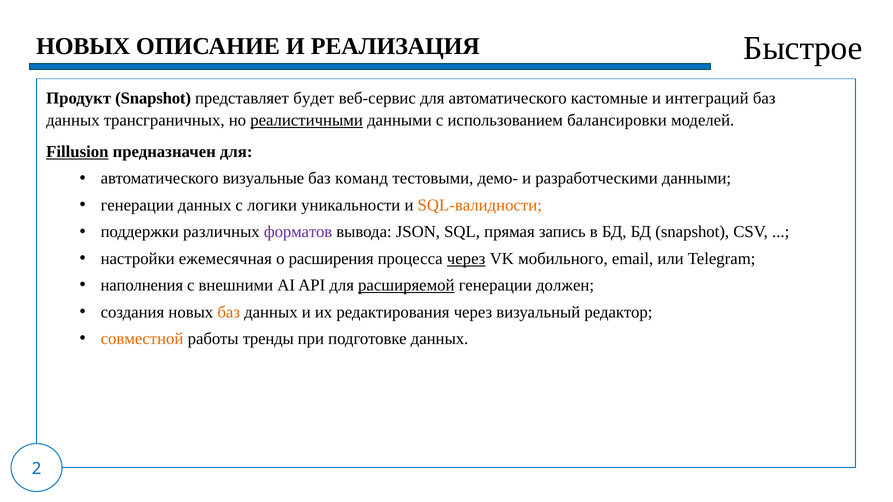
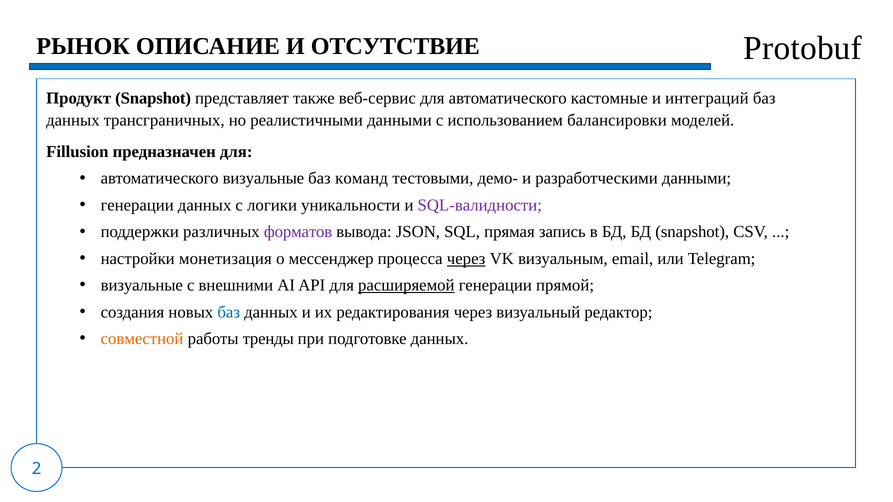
Быстрое: Быстрое -> Protobuf (803, 48)
НОВЫХ: НОВЫХ -> РЫНОК (83, 47)
РЕАЛИЗАЦИЯ: РЕАЛИЗАЦИЯ -> ОТСУТСТВИЕ (395, 47)
будет: будет -> также (314, 98)
реалистичными underline: present -> none (307, 120)
Fillusion underline: present -> none (77, 152)
SQL-валидности colour: orange -> purple (480, 205)
ежемесячная: ежемесячная -> монетизация (225, 259)
расширения: расширения -> мессенджер (331, 259)
мобильного: мобильного -> визуальным (563, 259)
наполнения: наполнения -> визуальные (142, 286)
должен: должен -> прямой (565, 286)
баз colour: orange -> blue (229, 312)
